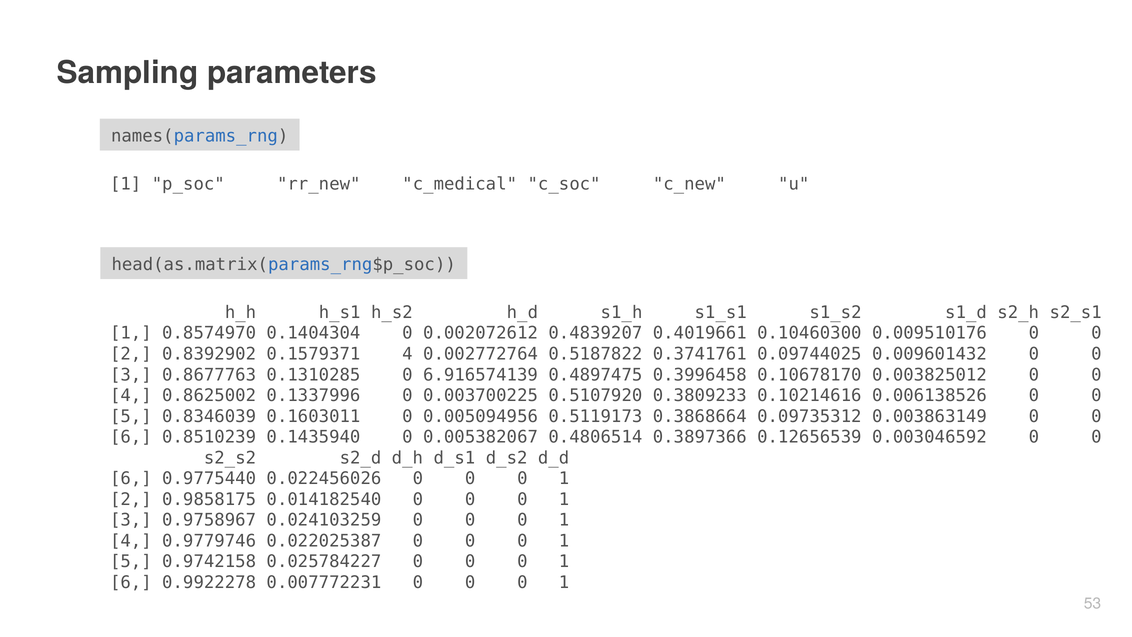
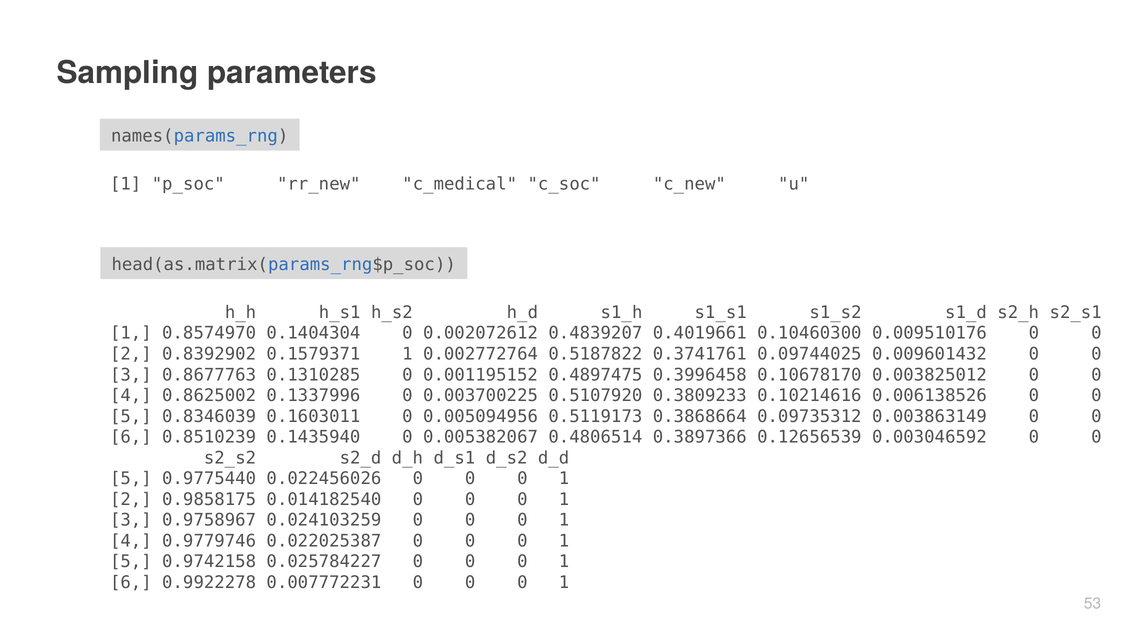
0.1579371 4: 4 -> 1 (407, 354)
6.916574139: 6.916574139 -> 0.001195152 (481, 375)
6: 6 -> 5 (131, 479)
